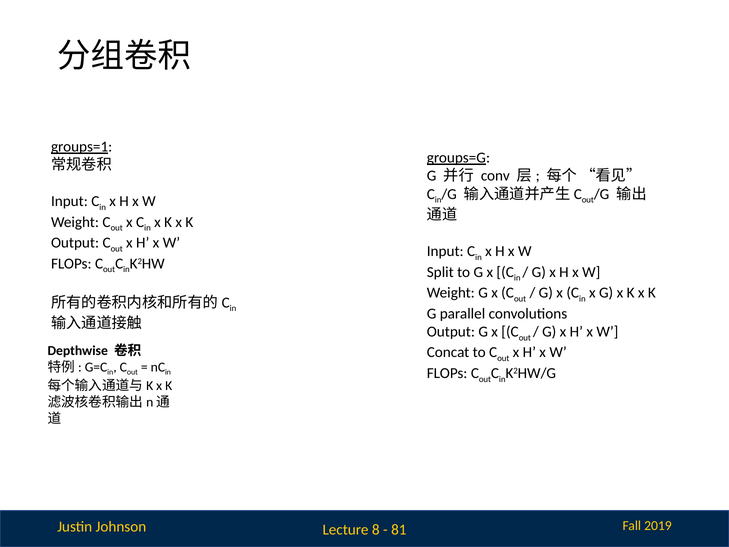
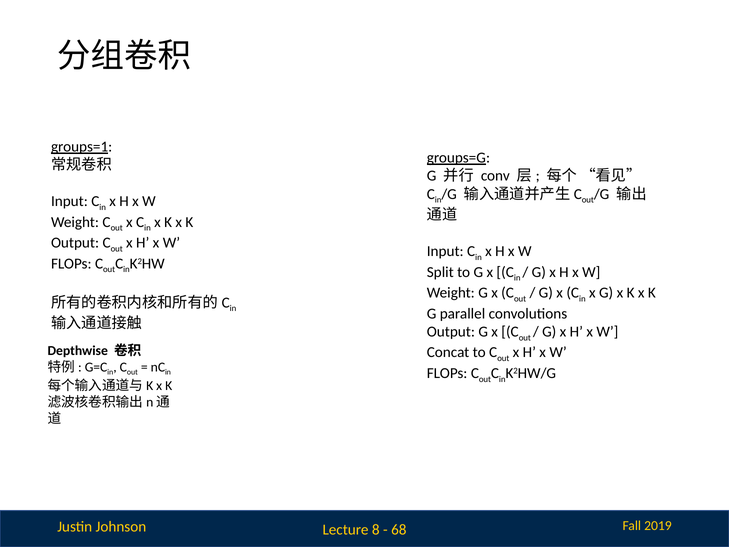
81: 81 -> 68 (399, 529)
